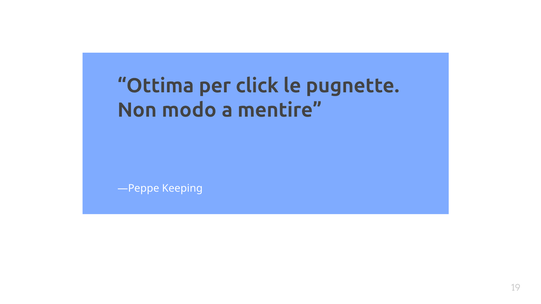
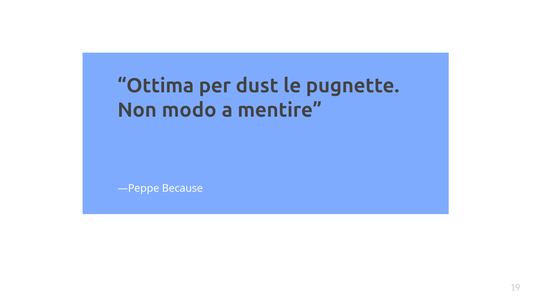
click: click -> dust (257, 86)
Keeping: Keeping -> Because (182, 189)
